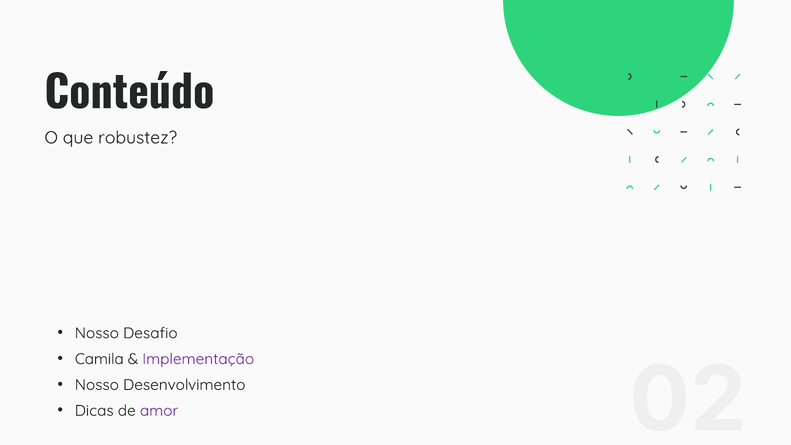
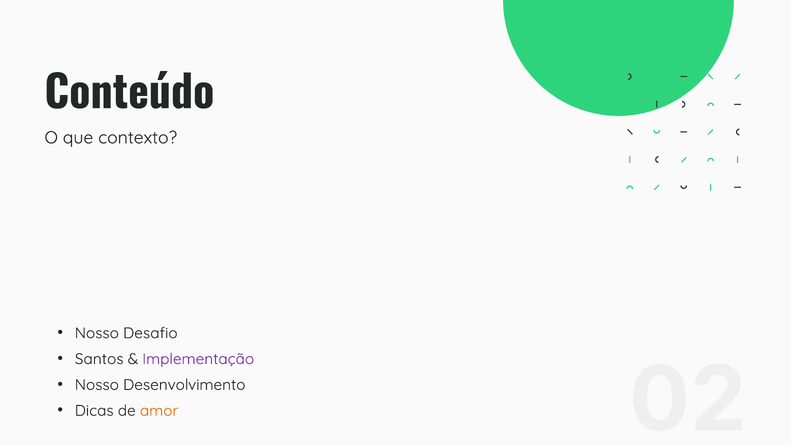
robustez: robustez -> contexto (138, 138)
Camila: Camila -> Santos (99, 359)
amor colour: purple -> orange (159, 411)
